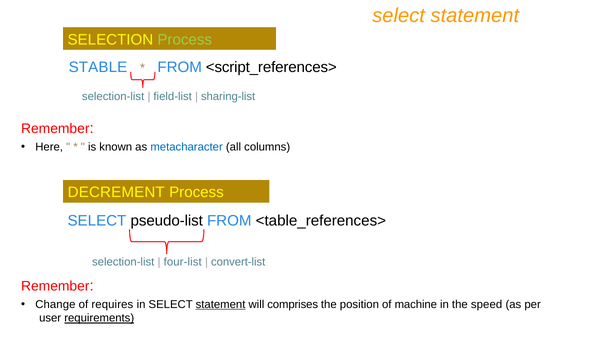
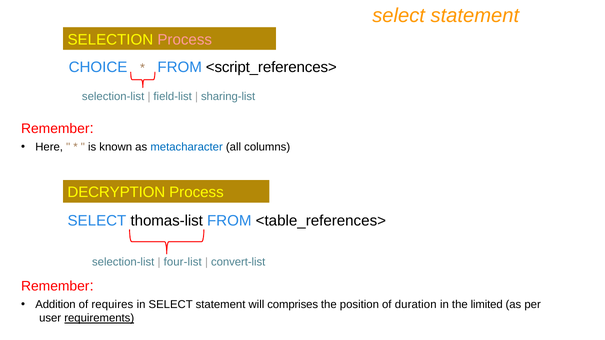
Process colour: light green -> pink (185, 40)
STABLE: STABLE -> CHOICE (98, 68)
DECREMENT: DECREMENT -> DECRYPTION (116, 193)
pseudo-list: pseudo-list -> thomas-list (167, 221)
Change: Change -> Addition (55, 305)
statement underline: present -> none (221, 305)
machine: machine -> duration (416, 305)
speed: speed -> limited (487, 305)
